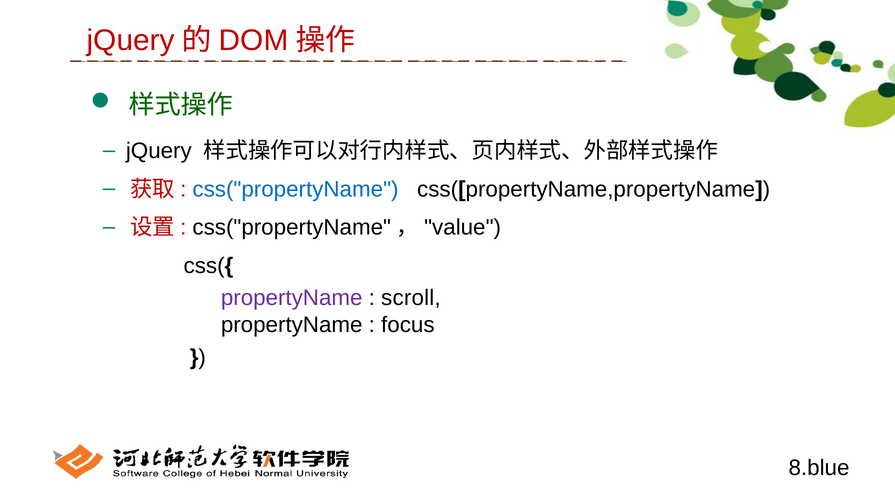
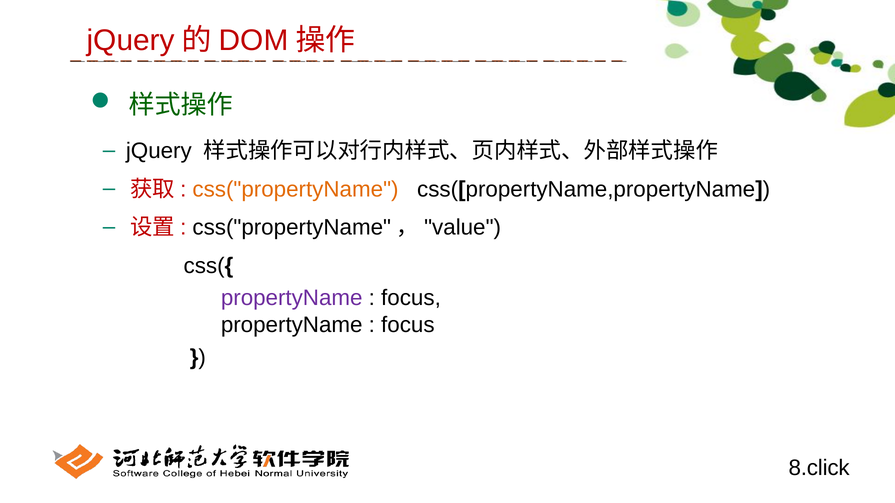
css("propertyName colour: blue -> orange (295, 189)
scroll: scroll -> focus (411, 298)
8.blue: 8.blue -> 8.click (819, 468)
